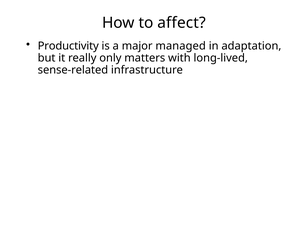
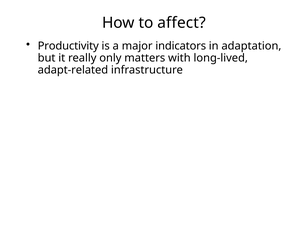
managed: managed -> indicators (181, 46)
sense-related: sense-related -> adapt-related (73, 70)
